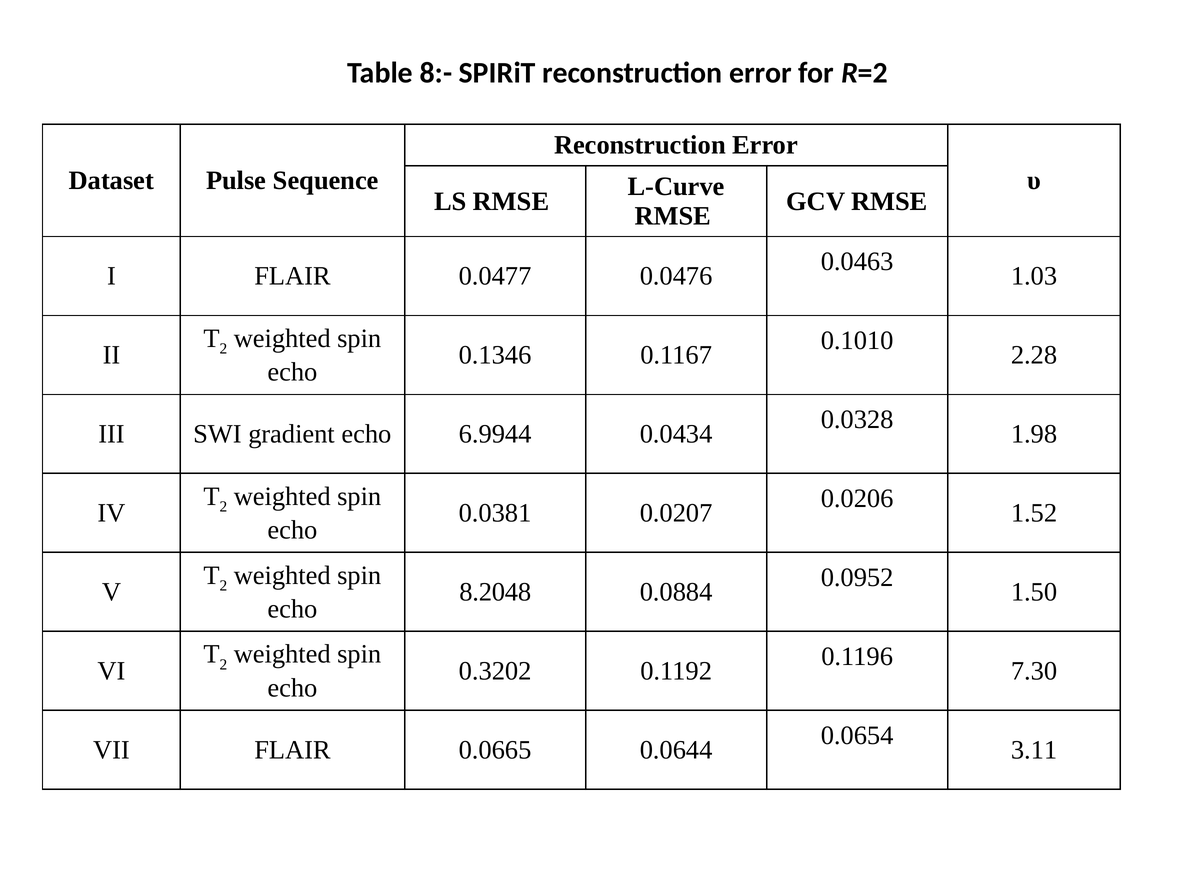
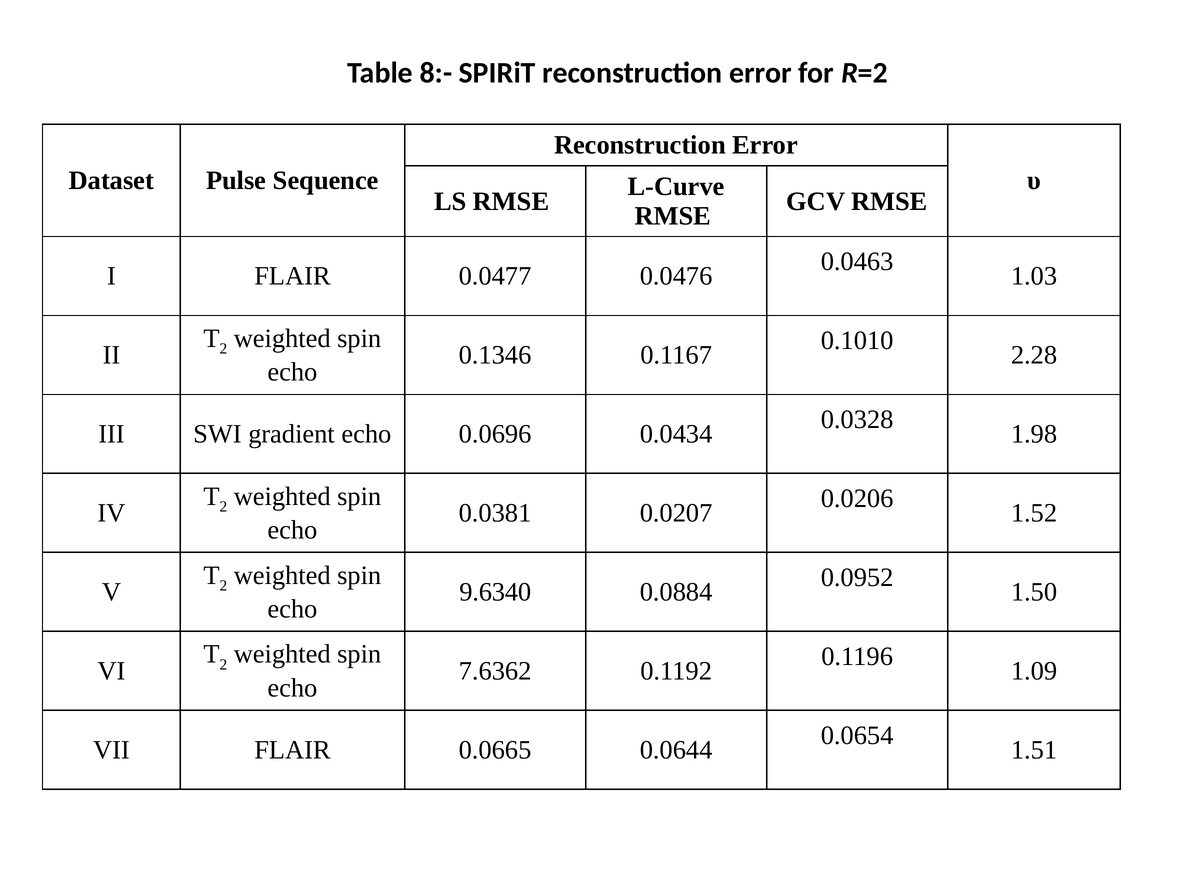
6.9944: 6.9944 -> 0.0696 (495, 434)
8.2048: 8.2048 -> 9.6340 (495, 592)
0.3202: 0.3202 -> 7.6362 (495, 671)
7.30: 7.30 -> 1.09 (1034, 671)
3.11: 3.11 -> 1.51 (1034, 750)
